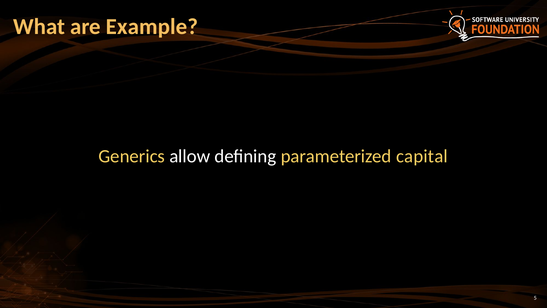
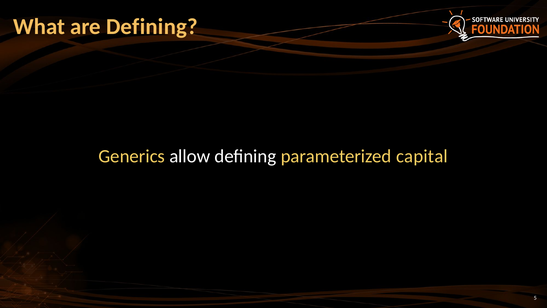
are Example: Example -> Defining (152, 27)
